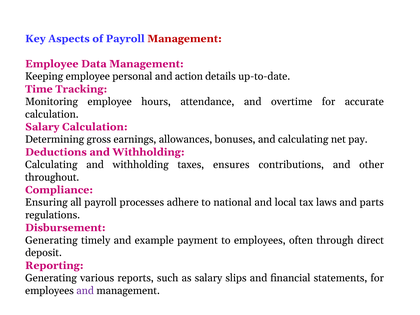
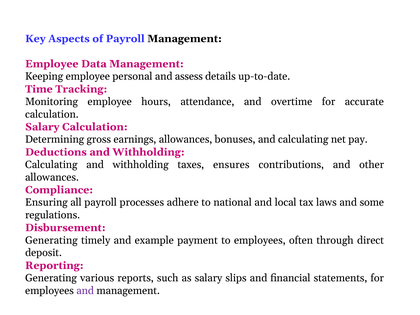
Management colour: red -> black (185, 39)
action: action -> assess (189, 76)
throughout: throughout -> allowances (52, 177)
parts: parts -> some (372, 202)
